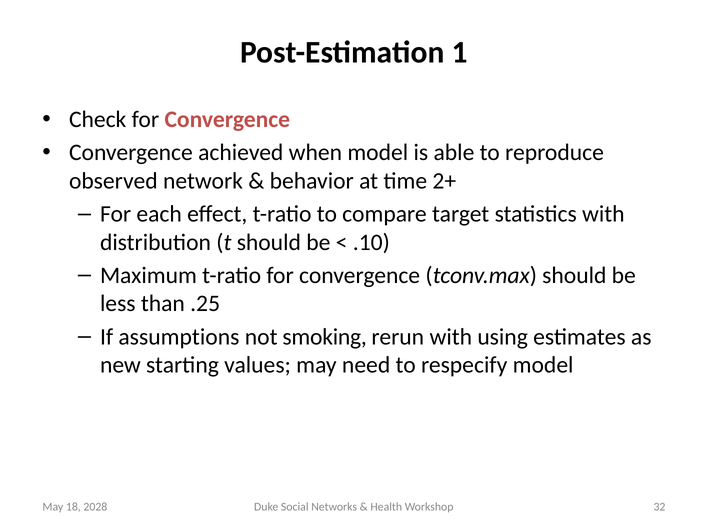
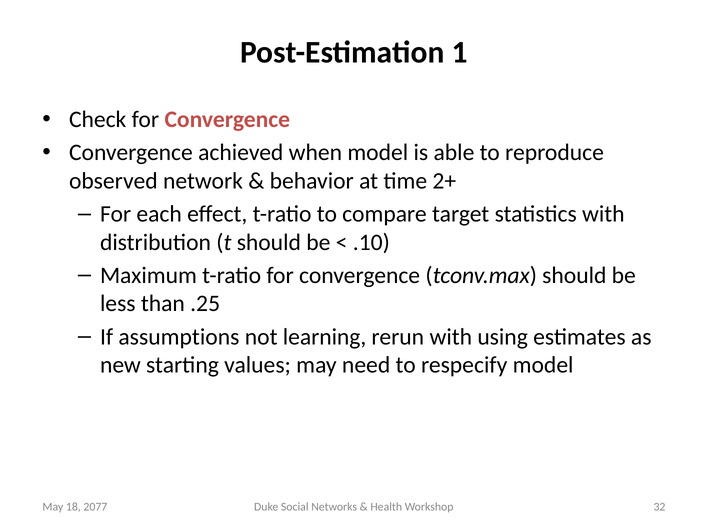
smoking: smoking -> learning (325, 337)
2028: 2028 -> 2077 (95, 507)
